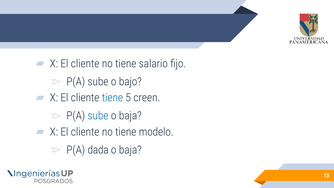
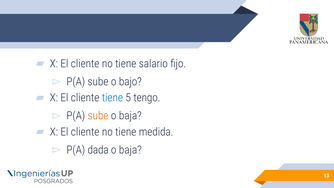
creen: creen -> tengo (147, 98)
sube colour: blue -> orange (98, 116)
modelo: modelo -> medida (156, 132)
